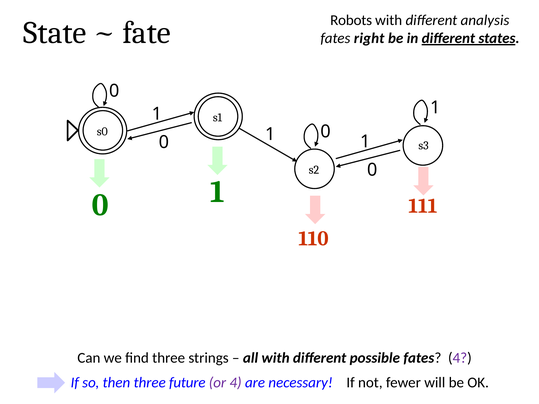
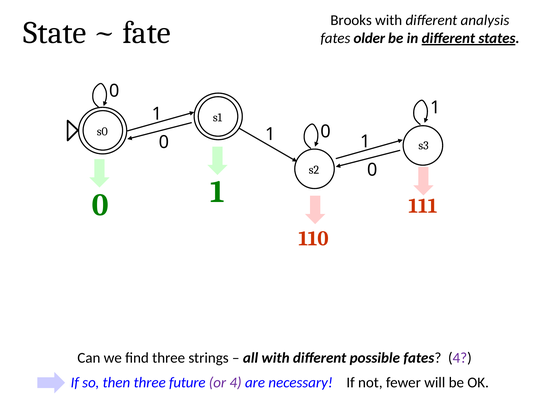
Robots: Robots -> Brooks (351, 20)
right: right -> older (369, 38)
